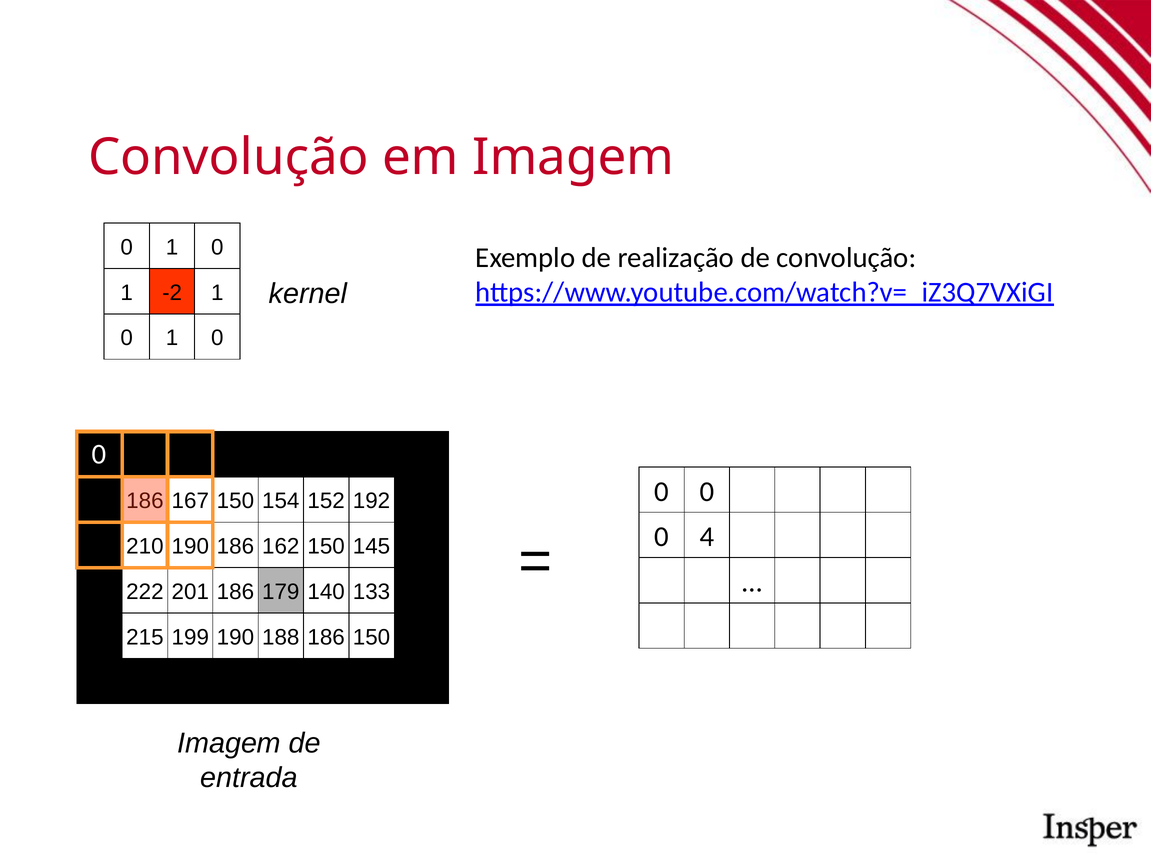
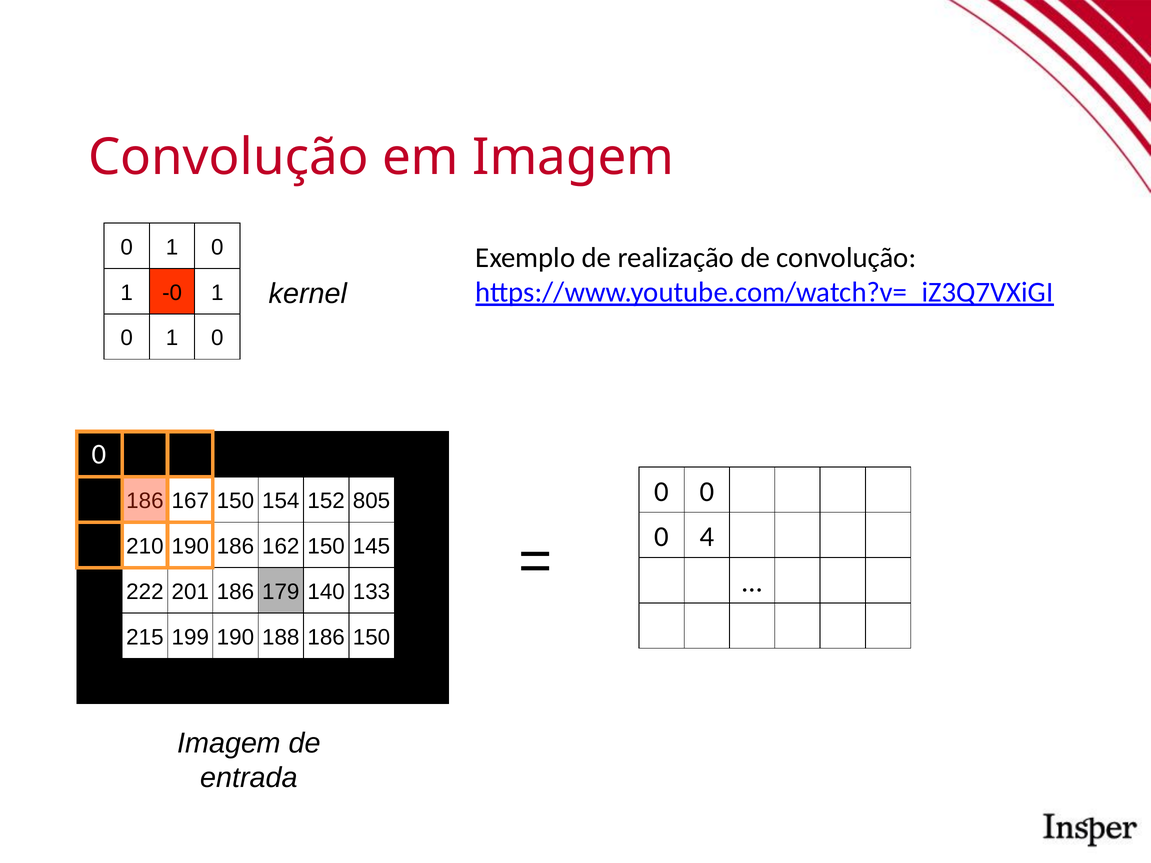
-2: -2 -> -0 (172, 293)
192: 192 -> 805 (371, 501)
